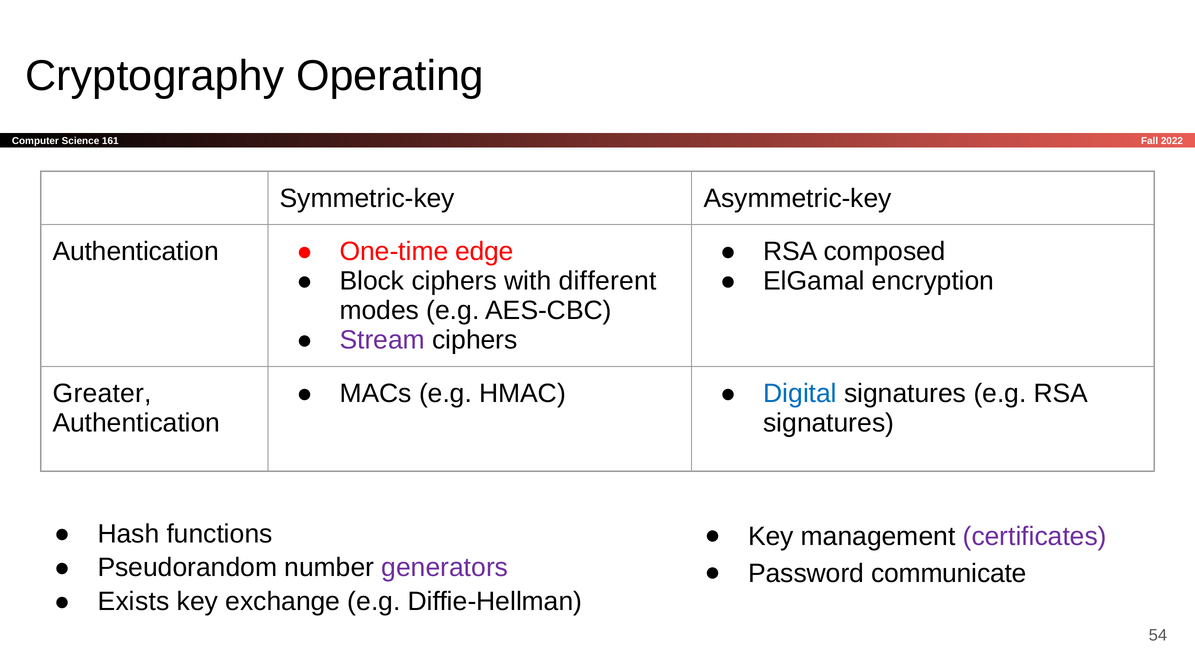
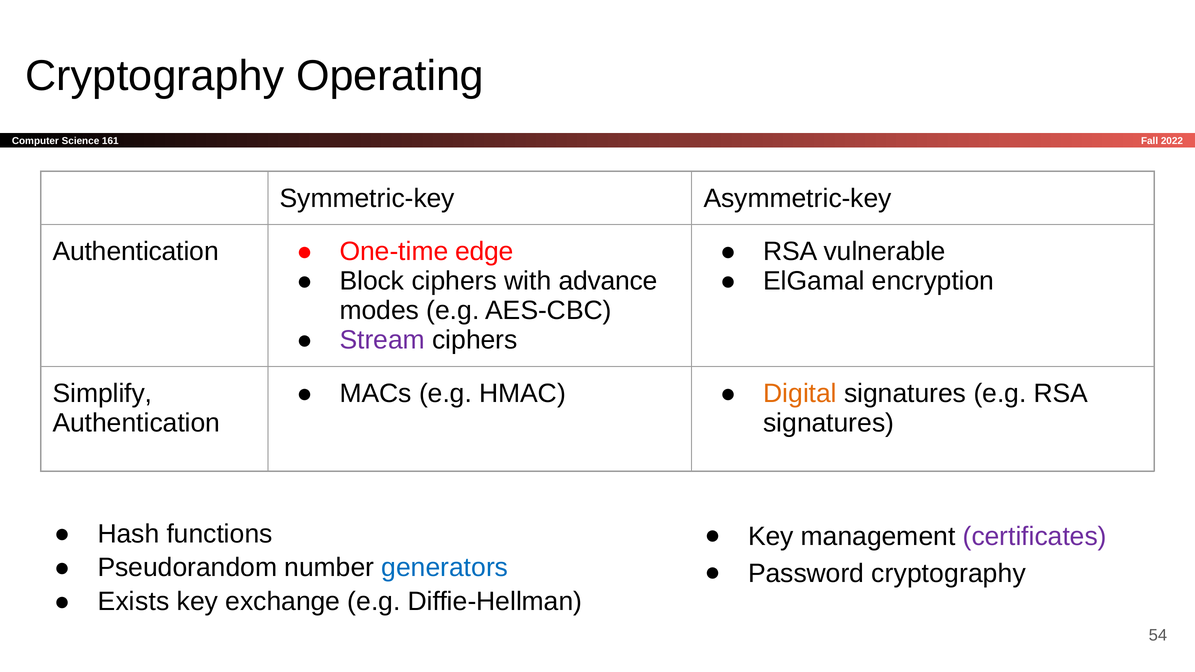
composed: composed -> vulnerable (885, 252)
different: different -> advance (608, 281)
Digital colour: blue -> orange (800, 394)
Greater: Greater -> Simplify (102, 394)
generators colour: purple -> blue (445, 568)
Password communicate: communicate -> cryptography (949, 574)
